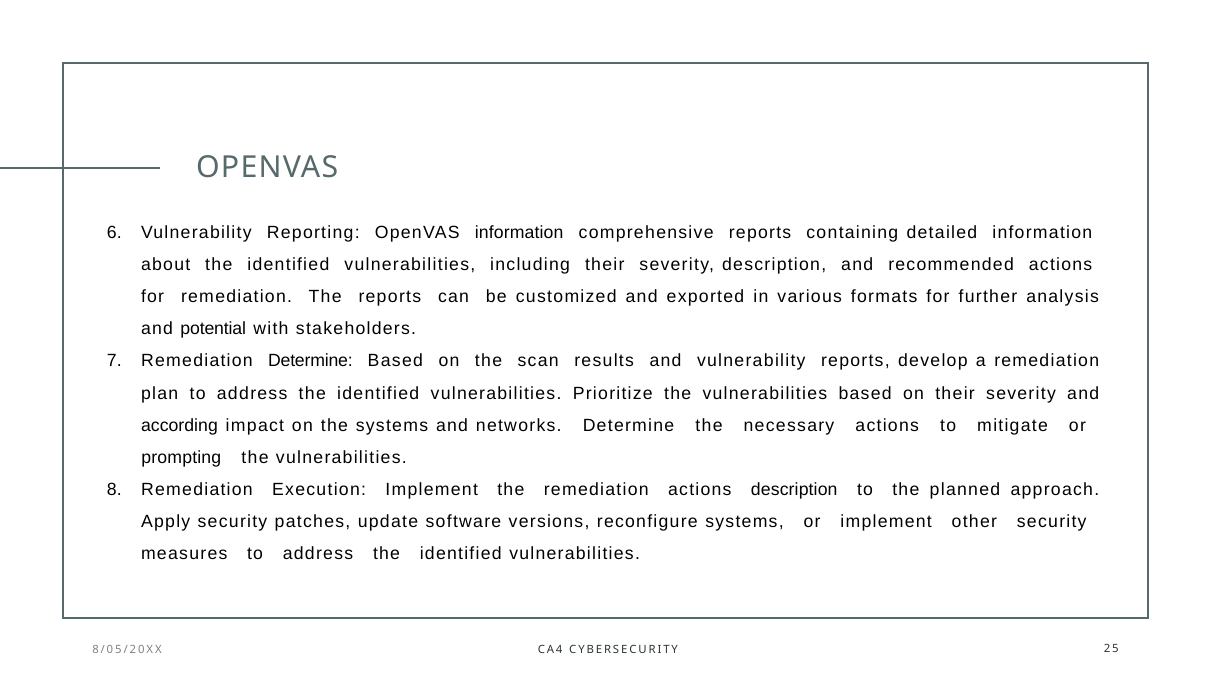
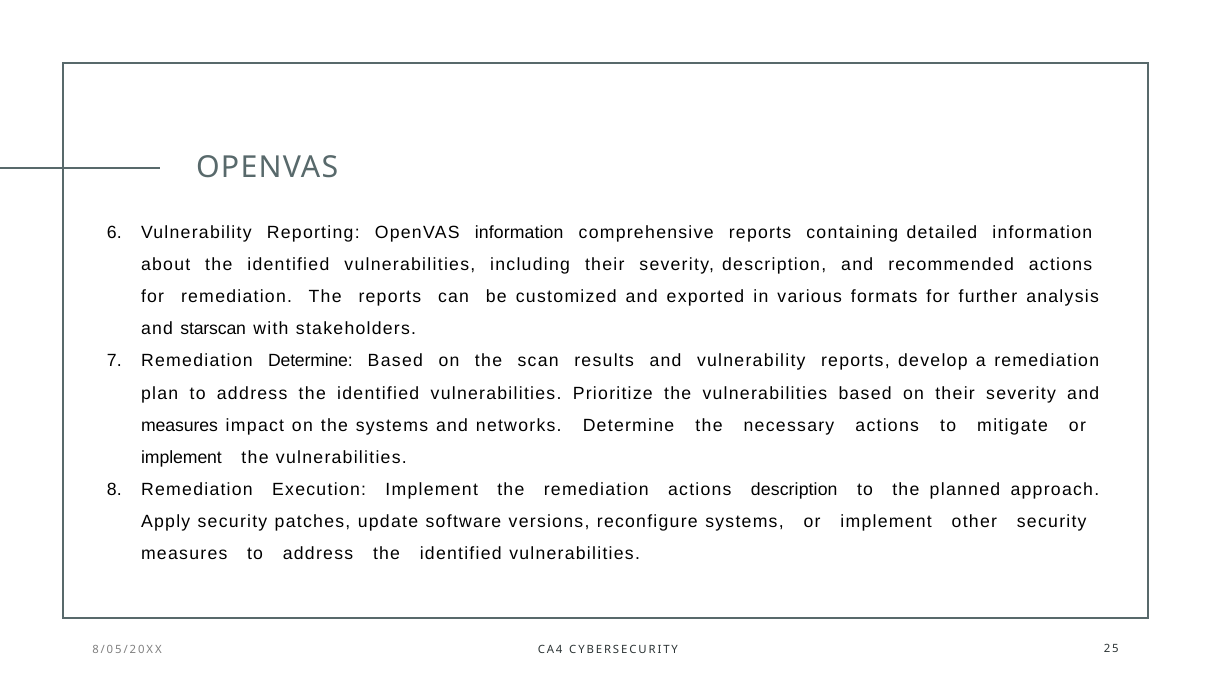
potential: potential -> starscan (213, 329)
according: according -> measures (180, 426)
prompting: prompting -> implement (181, 458)
